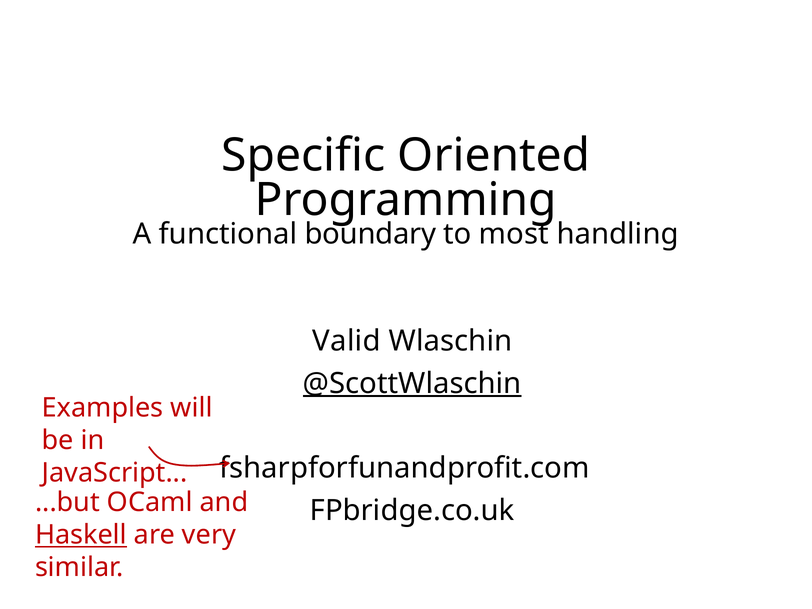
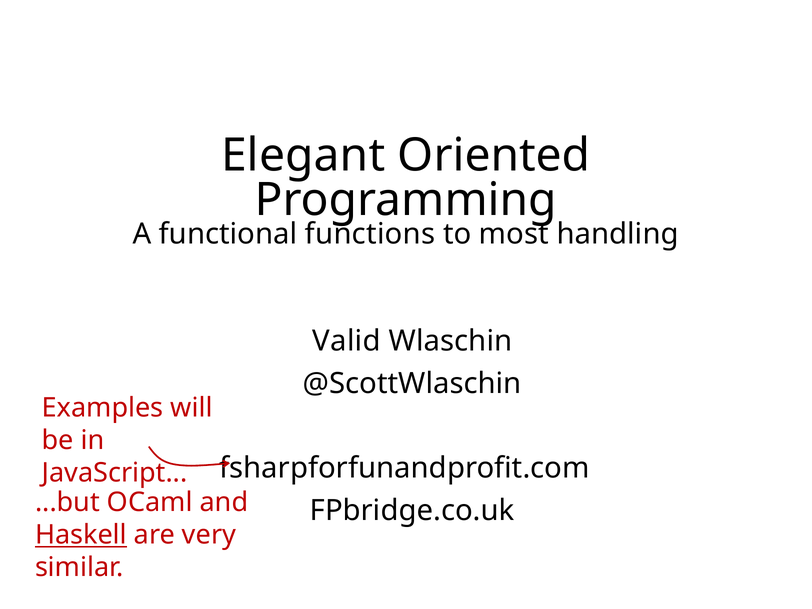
Specific: Specific -> Elegant (303, 156)
boundary: boundary -> functions (370, 234)
@ScottWlaschin underline: present -> none (412, 383)
